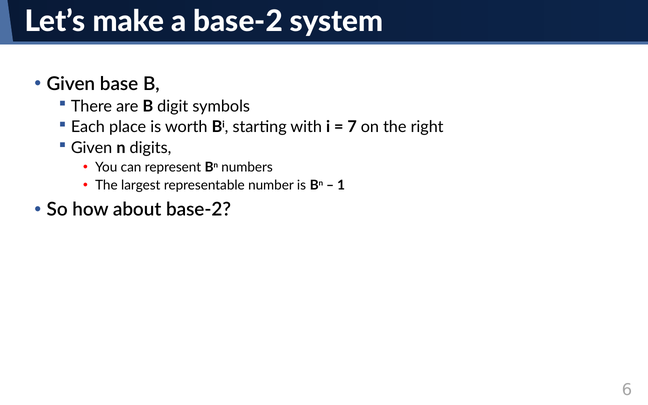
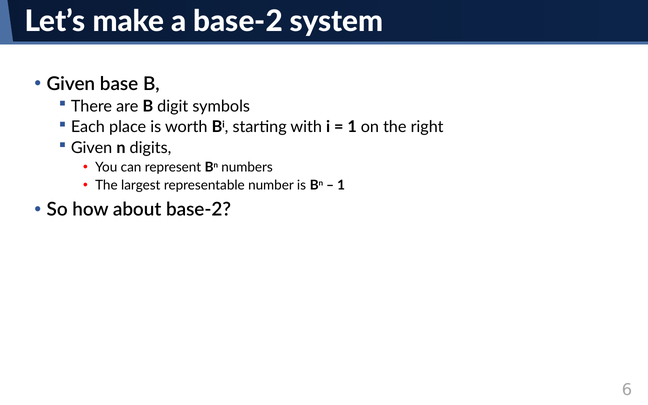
7: 7 -> 1 (352, 127)
